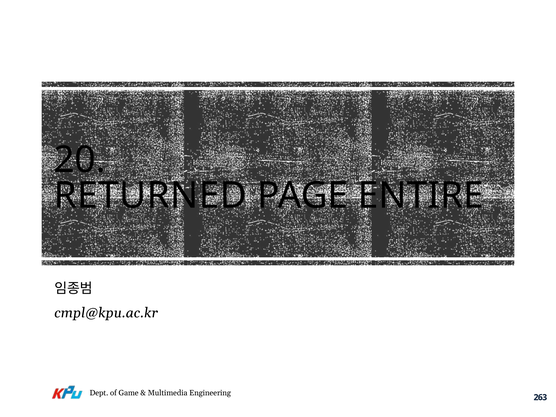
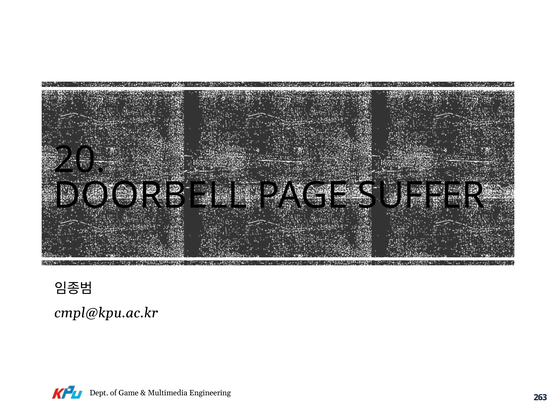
RETURNED: RETURNED -> DOORBELL (150, 196)
ENTIRE: ENTIRE -> SUFFER (421, 196)
